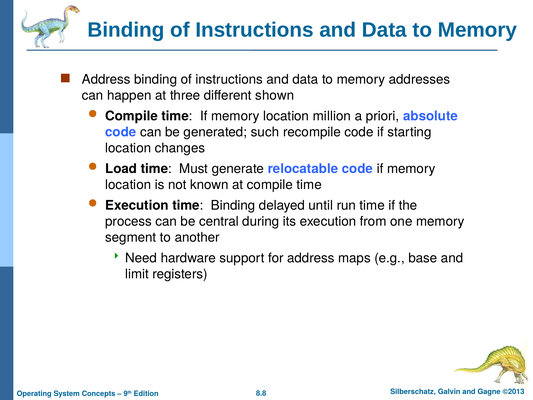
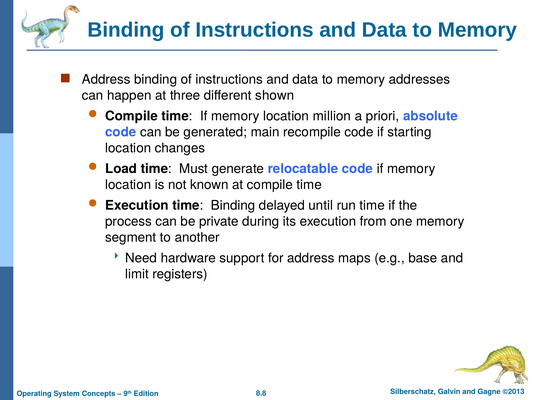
such: such -> main (265, 132)
central: central -> private (219, 221)
